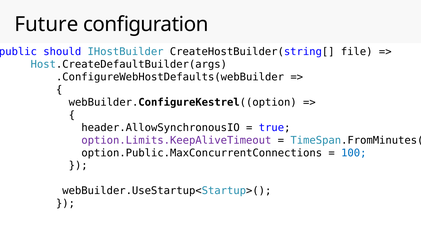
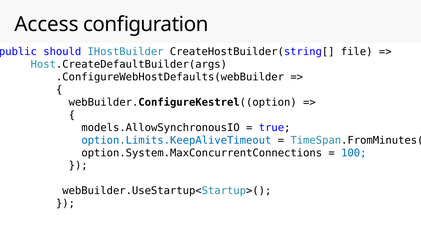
Future: Future -> Access (46, 24)
header.AllowSynchronousIO: header.AllowSynchronousIO -> models.AllowSynchronousIO (161, 127)
option.Limits.KeepAliveTimeout colour: purple -> blue (176, 140)
option.Public.MaxConcurrentConnections: option.Public.MaxConcurrentConnections -> option.System.MaxConcurrentConnections (202, 153)
